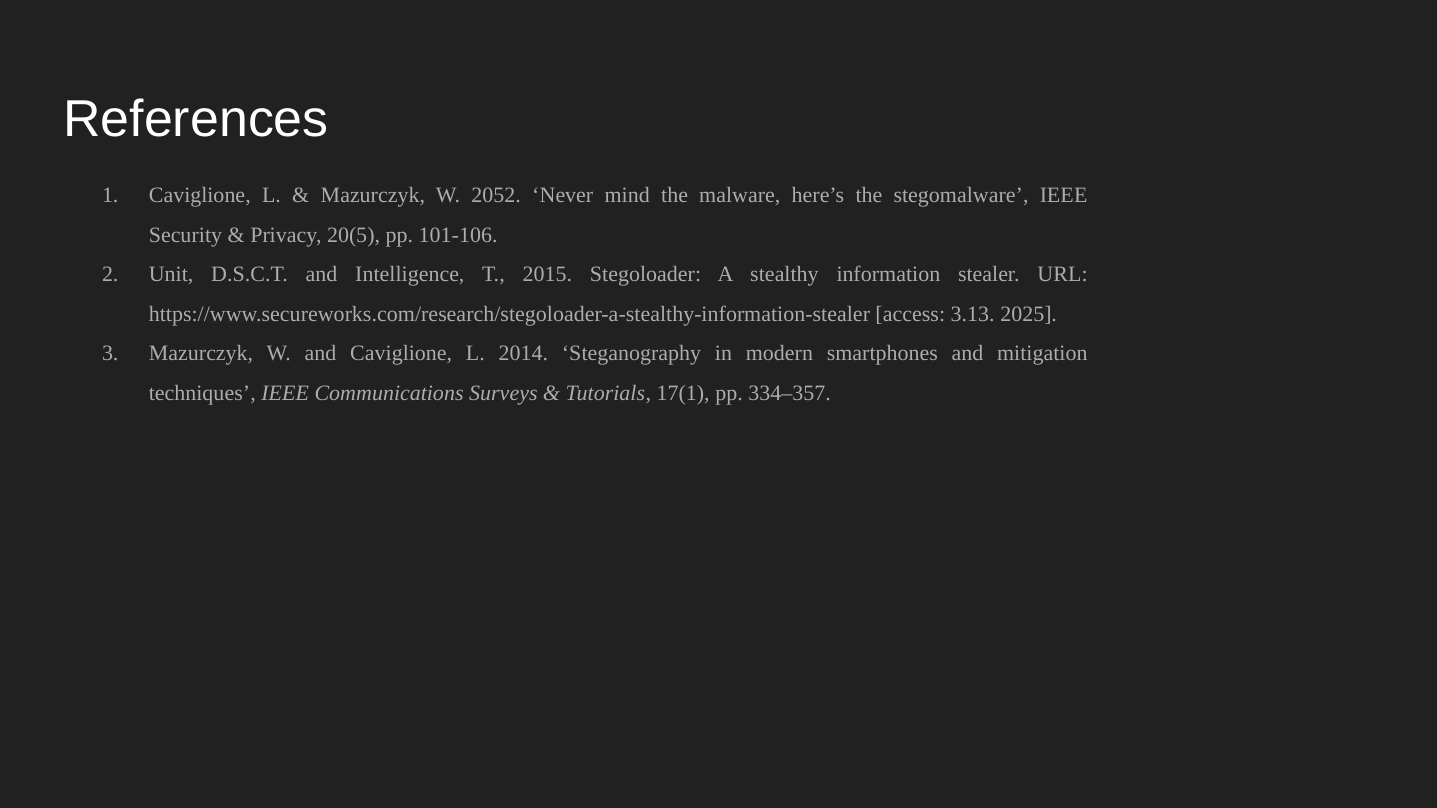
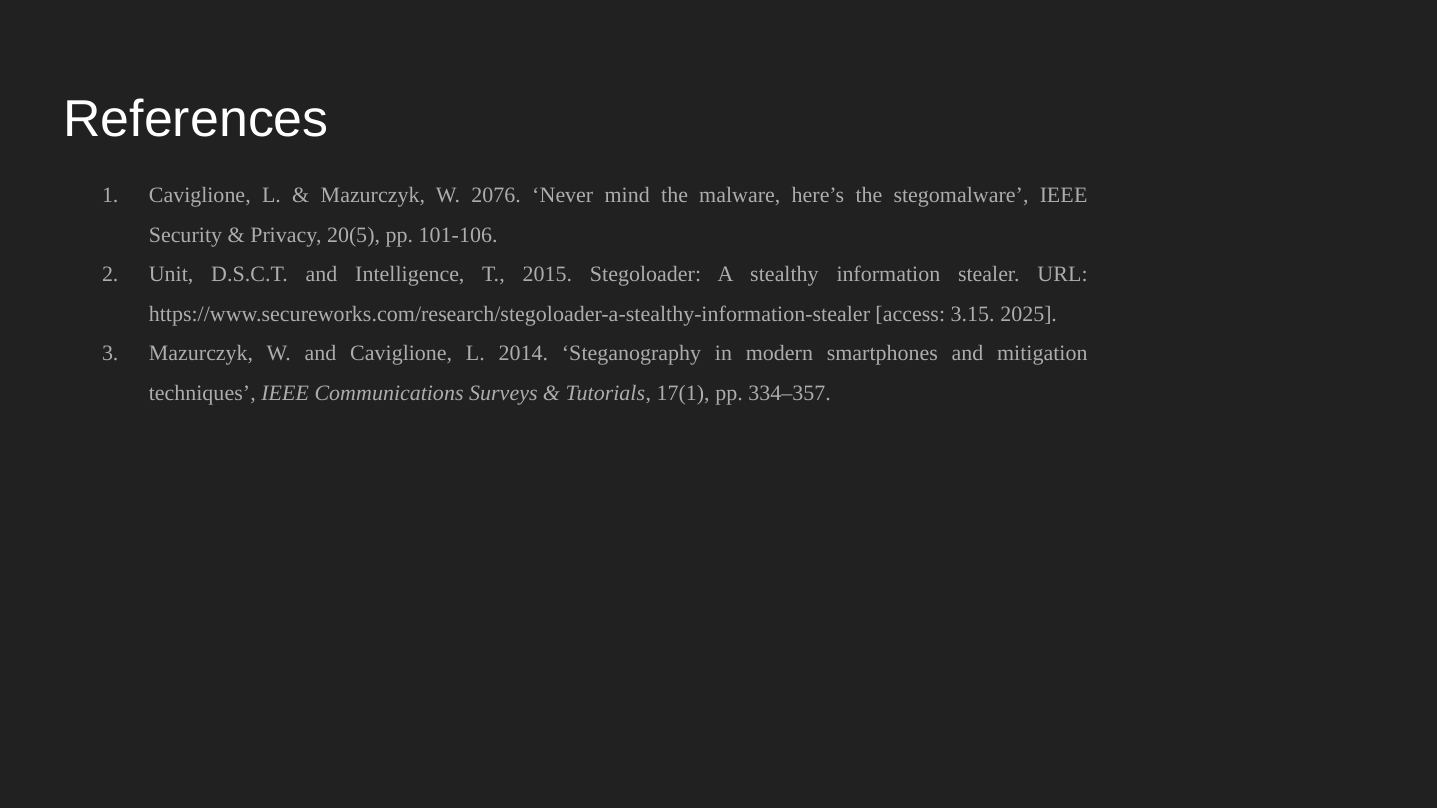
2052: 2052 -> 2076 (496, 195)
3.13: 3.13 -> 3.15 (973, 314)
